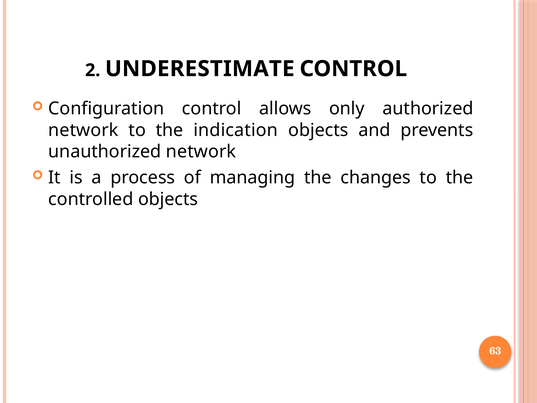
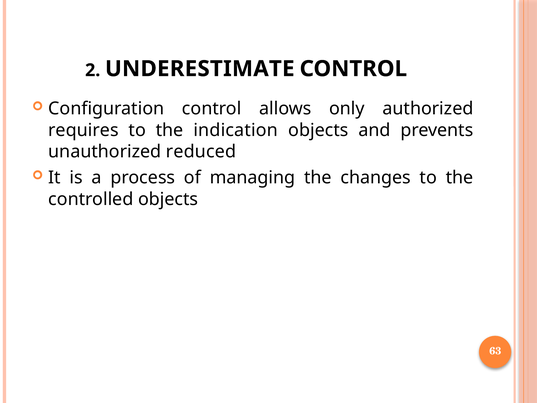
network: network -> requires (83, 130)
unauthorized network: network -> reduced (201, 152)
